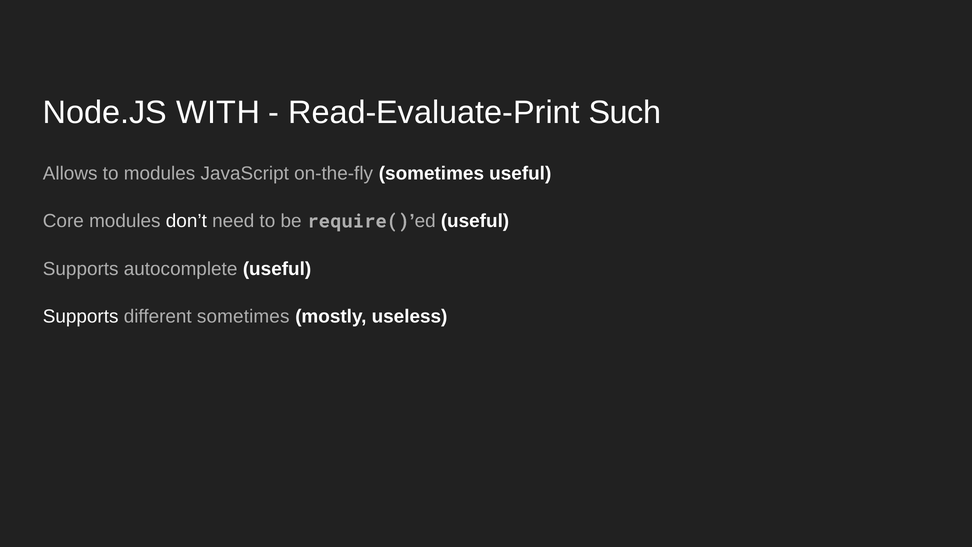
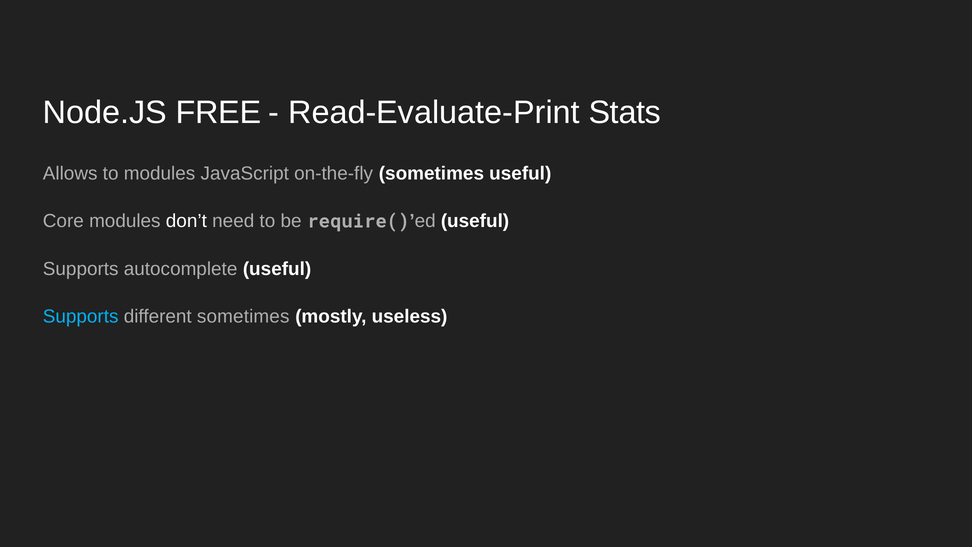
WITH: WITH -> FREE (218, 112)
Such: Such -> Stats (625, 112)
Supports colour: white -> light blue (81, 316)
